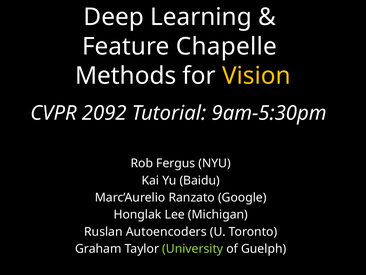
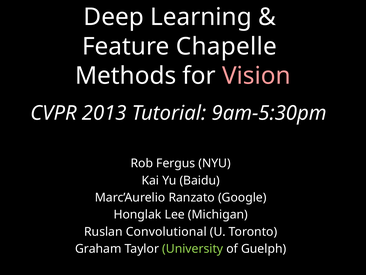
Vision colour: yellow -> pink (256, 76)
2092: 2092 -> 2013 (104, 113)
Autoencoders: Autoencoders -> Convolutional (166, 231)
